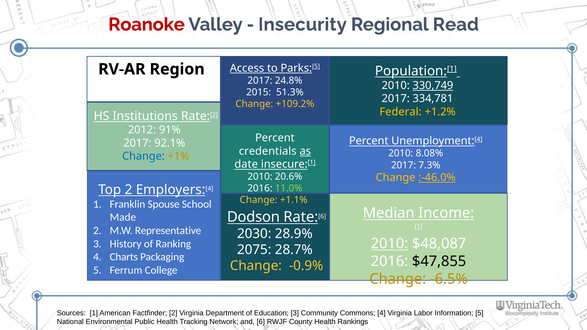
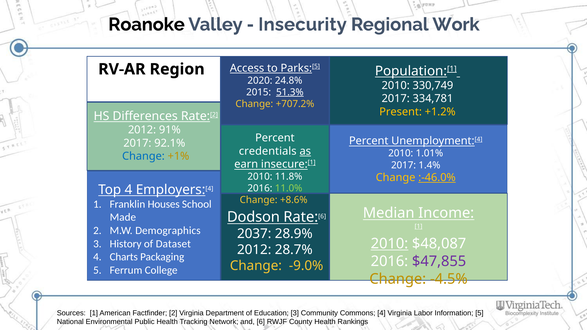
Roanoke colour: red -> black (147, 24)
Read: Read -> Work (456, 24)
2017: 2017 -> 2020 (260, 80)
330,749 underline: present -> none (433, 86)
51.3% underline: none -> present (290, 92)
+109.2%: +109.2% -> +707.2% (295, 104)
Federal: Federal -> Present (401, 112)
Institutions: Institutions -> Differences (145, 116)
8.08%: 8.08% -> 1.01% (429, 153)
date: date -> earn (246, 164)
7.3%: 7.3% -> 1.4% (429, 165)
20.6%: 20.6% -> 11.8% (289, 177)
Top 2: 2 -> 4 (128, 190)
+1.1%: +1.1% -> +8.6% (294, 200)
Spouse: Spouse -> Houses (164, 204)
Representative: Representative -> Demographics (168, 231)
2030: 2030 -> 2037 (254, 234)
Ranking: Ranking -> Dataset (173, 244)
2075: 2075 -> 2012 (254, 250)
$47,855 colour: black -> purple (439, 261)
-0.9%: -0.9% -> -9.0% (306, 266)
-6.5%: -6.5% -> -4.5% (449, 279)
